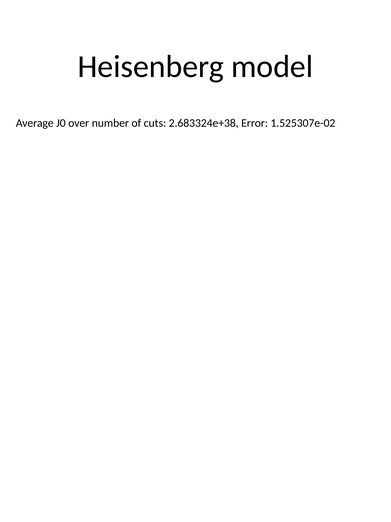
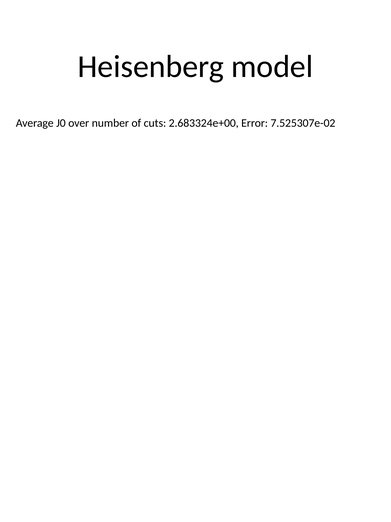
2.683324e+38: 2.683324e+38 -> 2.683324e+00 (204, 123)
1.525307e-02: 1.525307e-02 -> 7.525307e-02 (303, 123)
